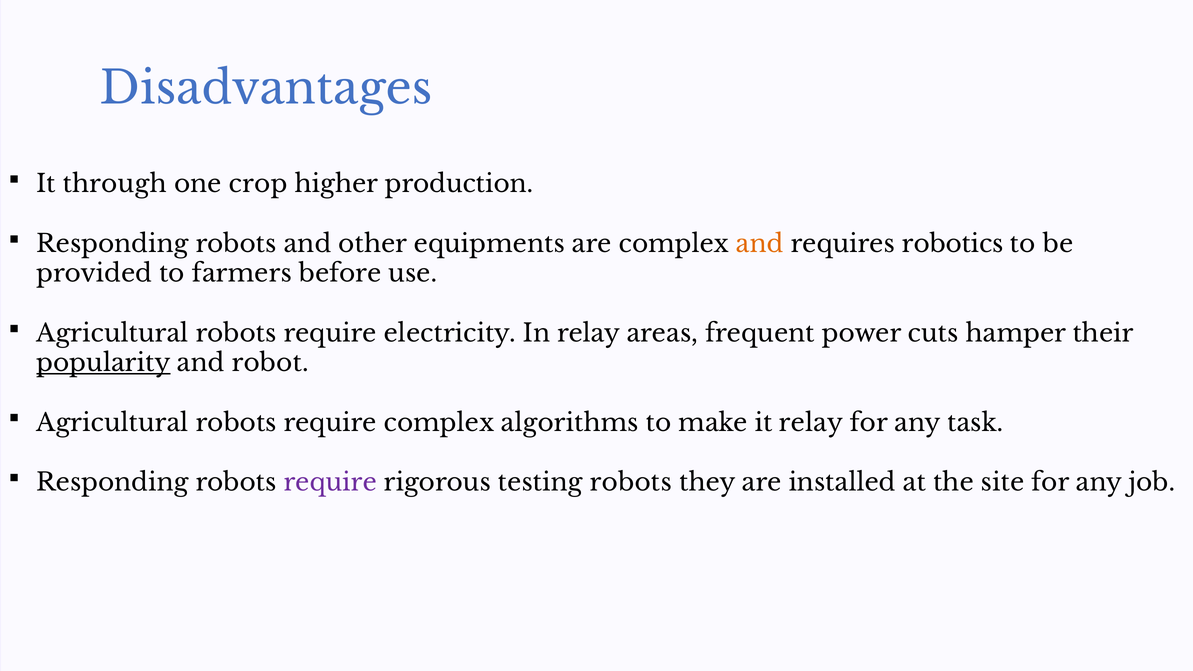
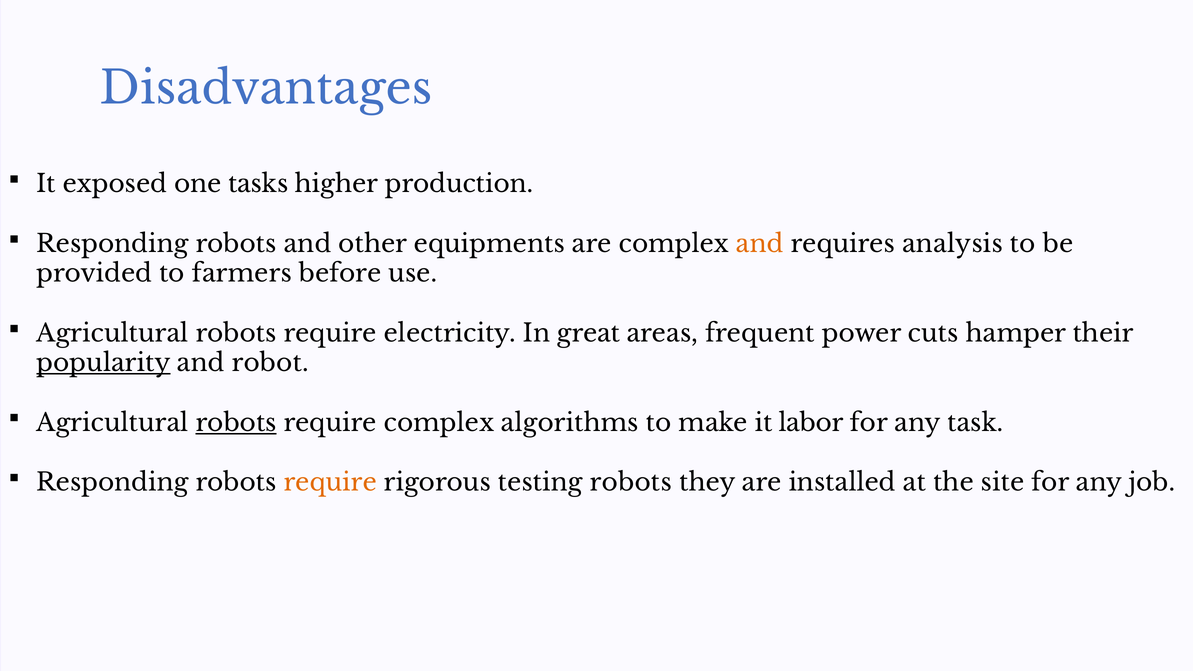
through: through -> exposed (115, 184)
crop: crop -> tasks (258, 184)
robotics: robotics -> analysis (952, 244)
In relay: relay -> great (589, 333)
robots underline: none -> present (236, 423)
it relay: relay -> labor (811, 423)
require colour: purple -> orange (330, 483)
